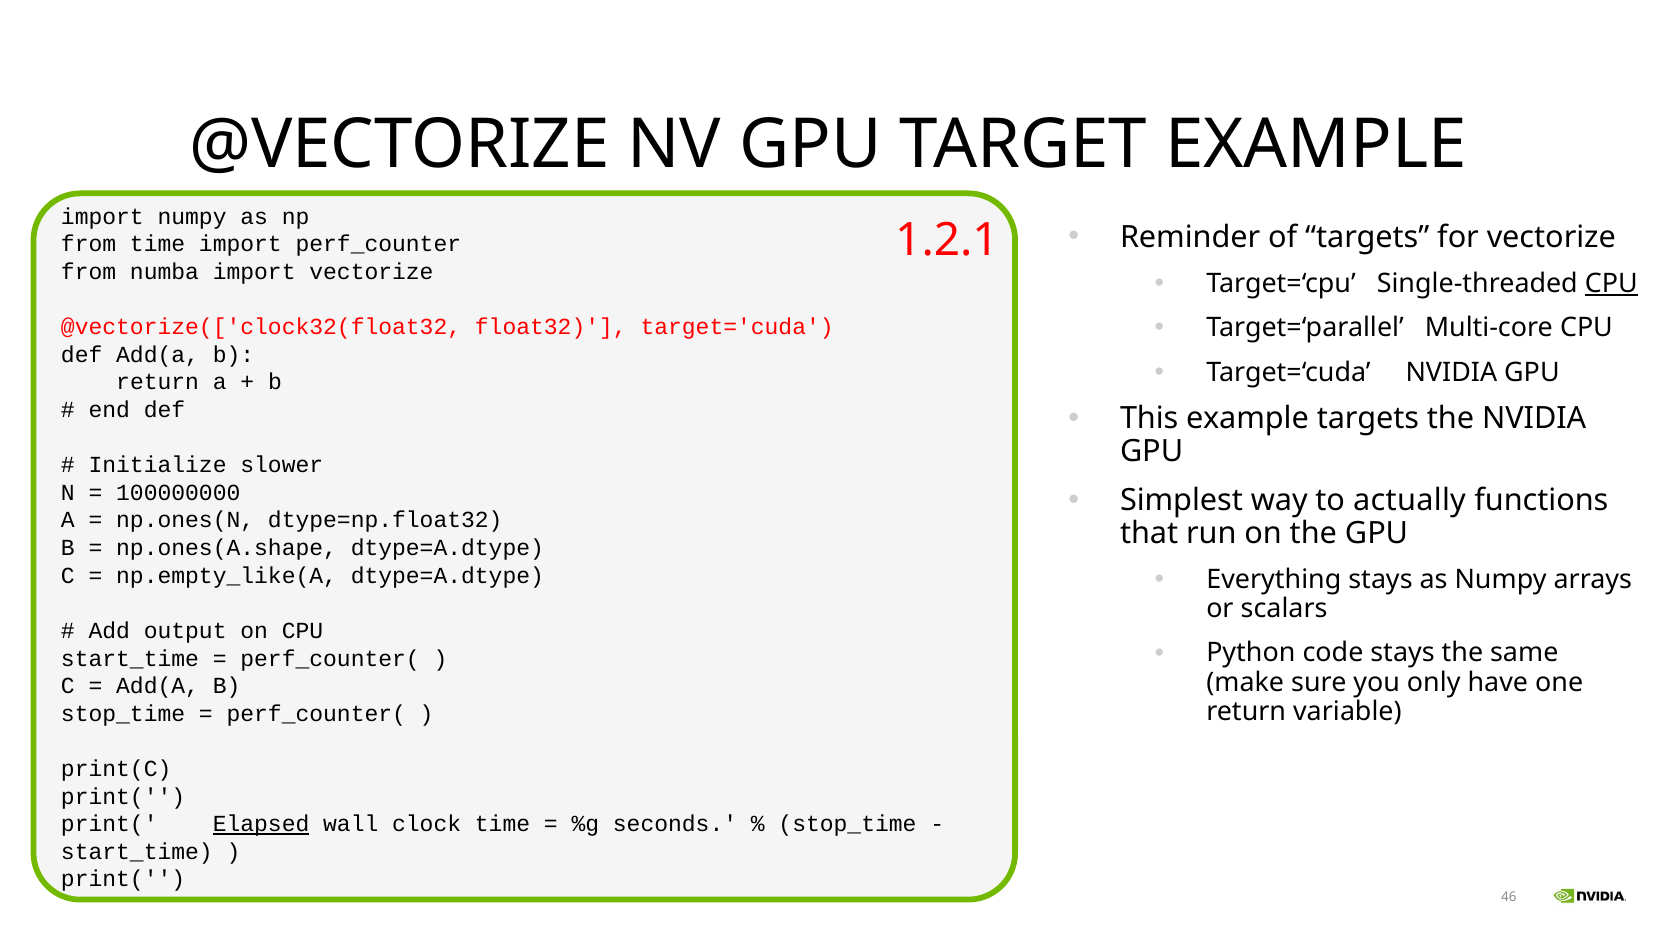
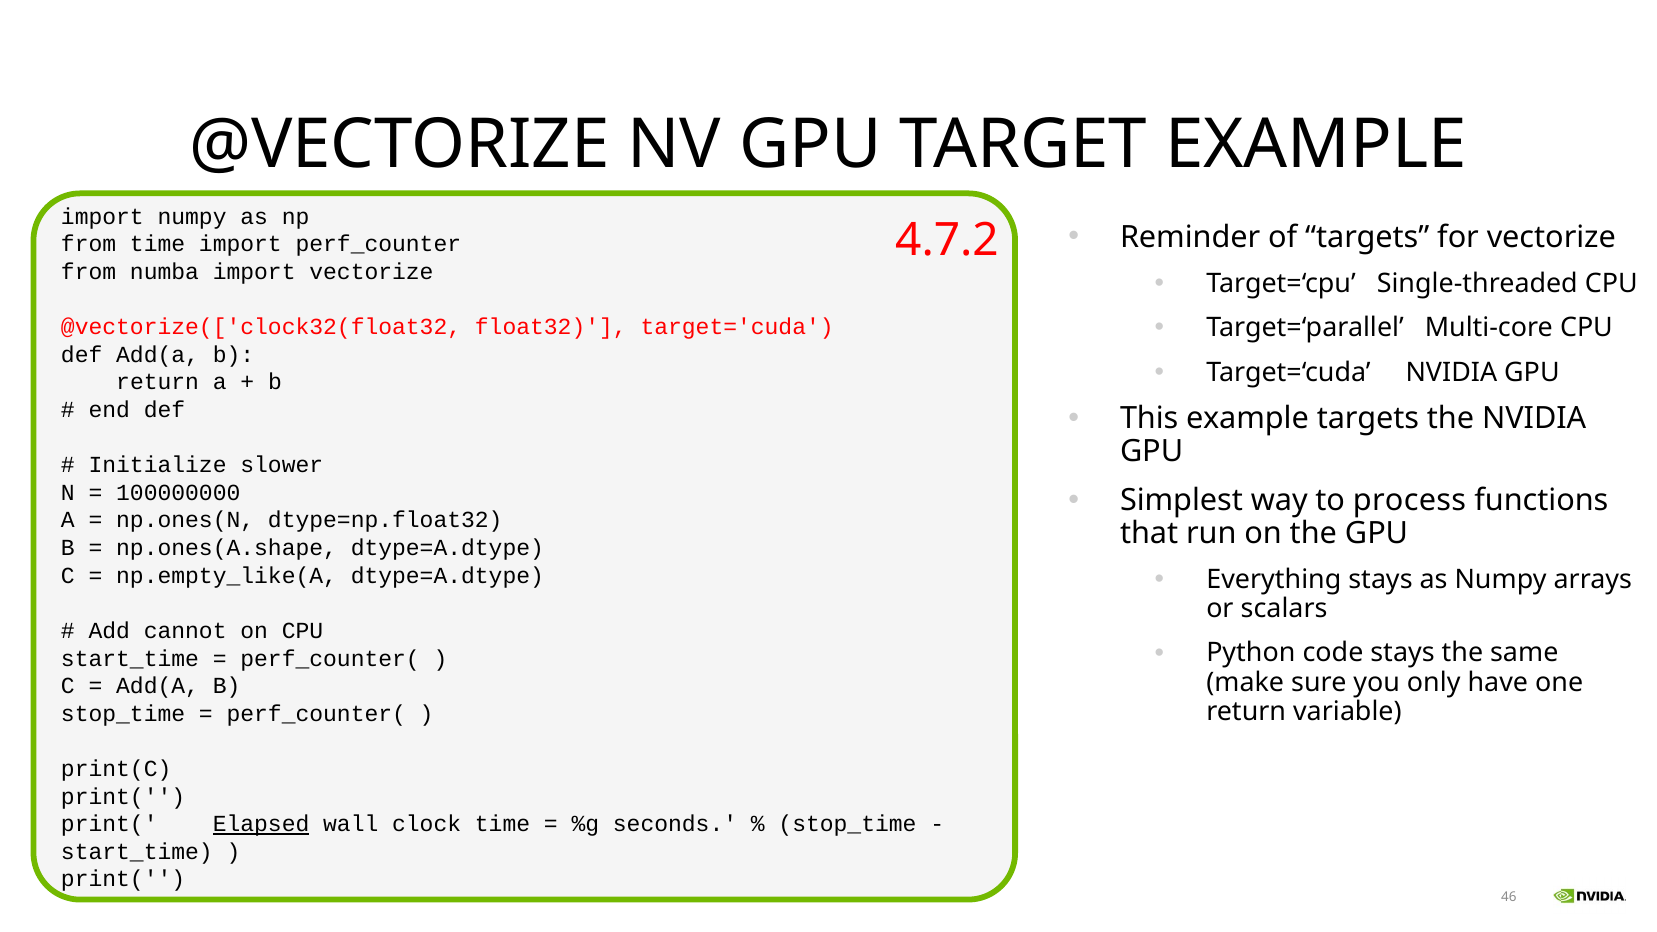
1.2.1: 1.2.1 -> 4.7.2 (947, 241)
CPU underline: present -> none (1611, 284)
actually: actually -> process (1410, 500)
output: output -> cannot (185, 631)
